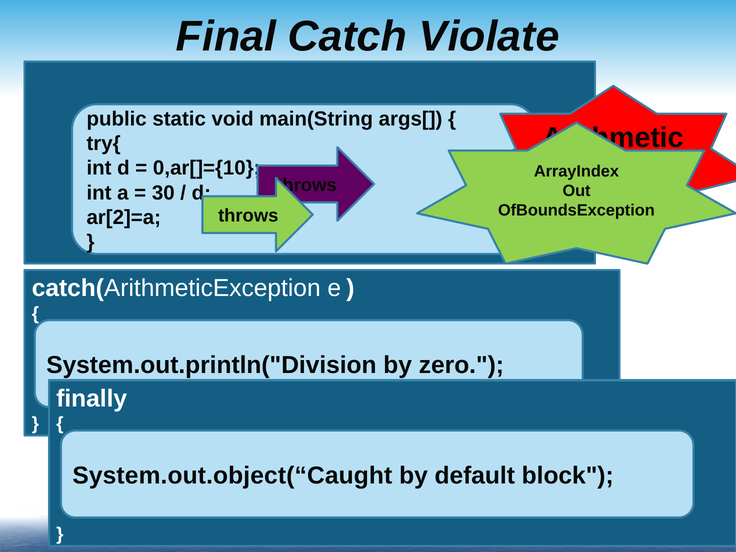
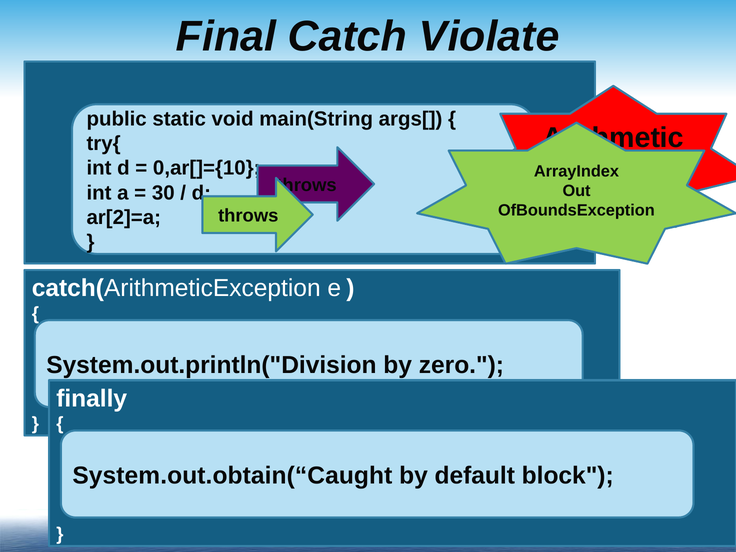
System.out.object(“Caught: System.out.object(“Caught -> System.out.obtain(“Caught (232, 476)
